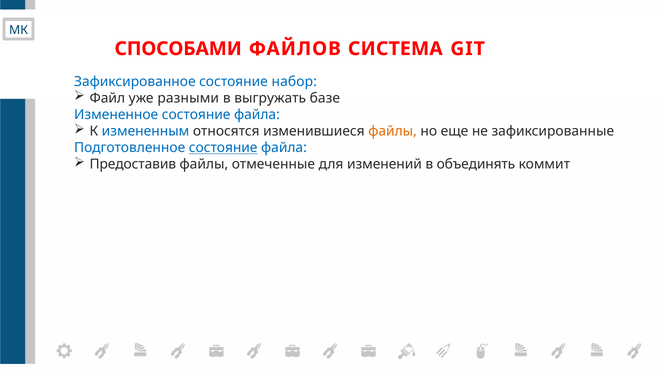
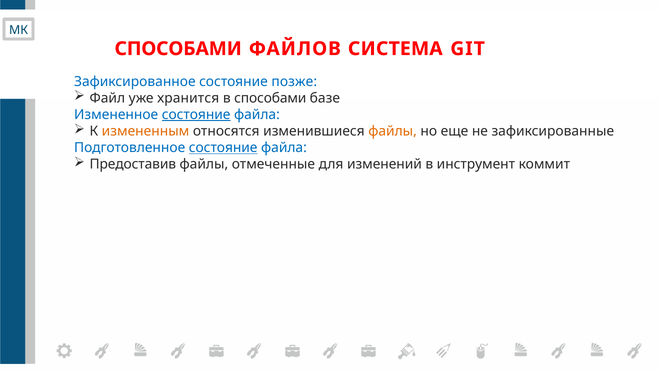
набор: набор -> позже (294, 82)
разными: разными -> хранится (188, 98)
в выгружать: выгружать -> способами (270, 98)
состояние underline: none -> present (196, 115)
измененным colour: blue -> orange (146, 131)
объединять: объединять -> инструмент (476, 164)
